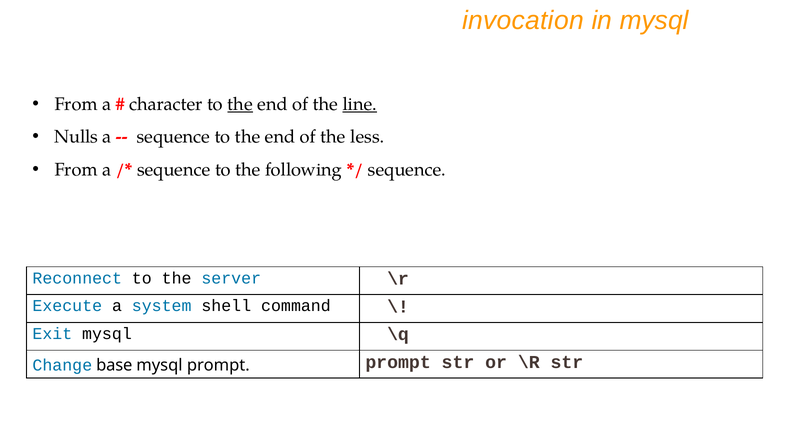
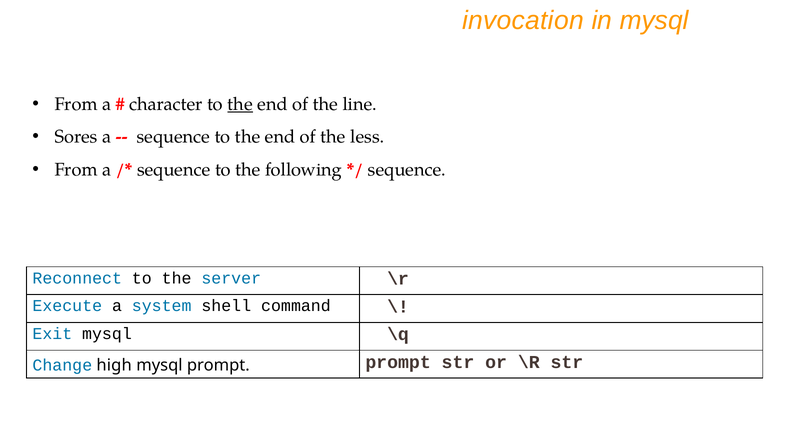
line underline: present -> none (360, 104)
Nulls: Nulls -> Sores (76, 137)
base: base -> high (114, 365)
